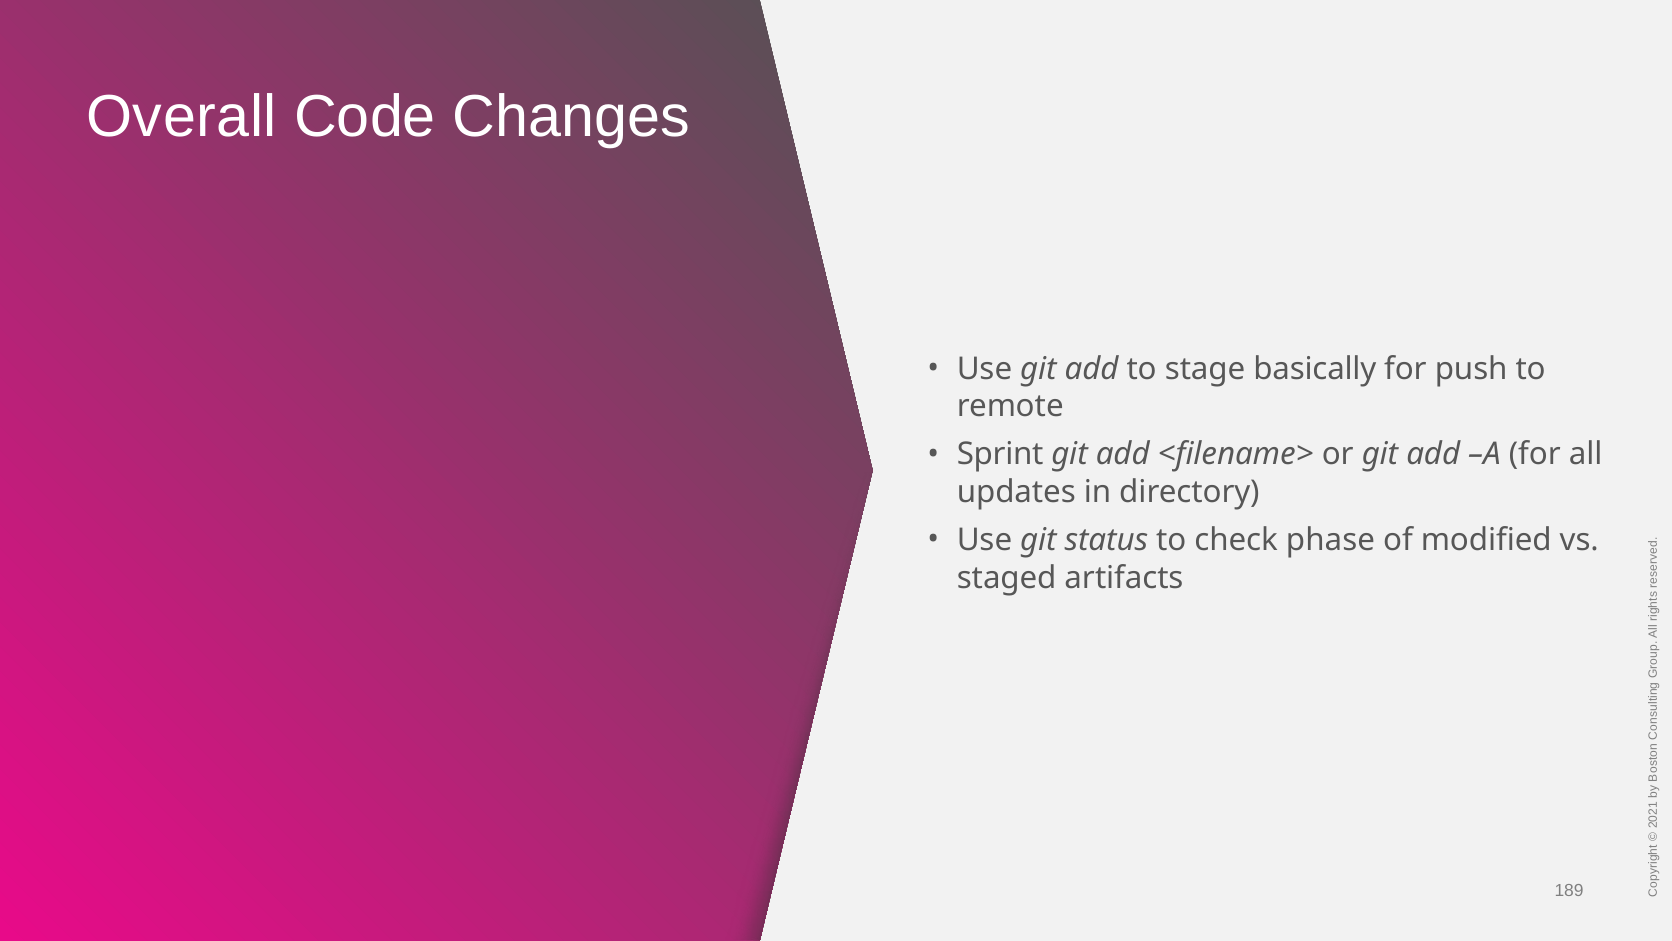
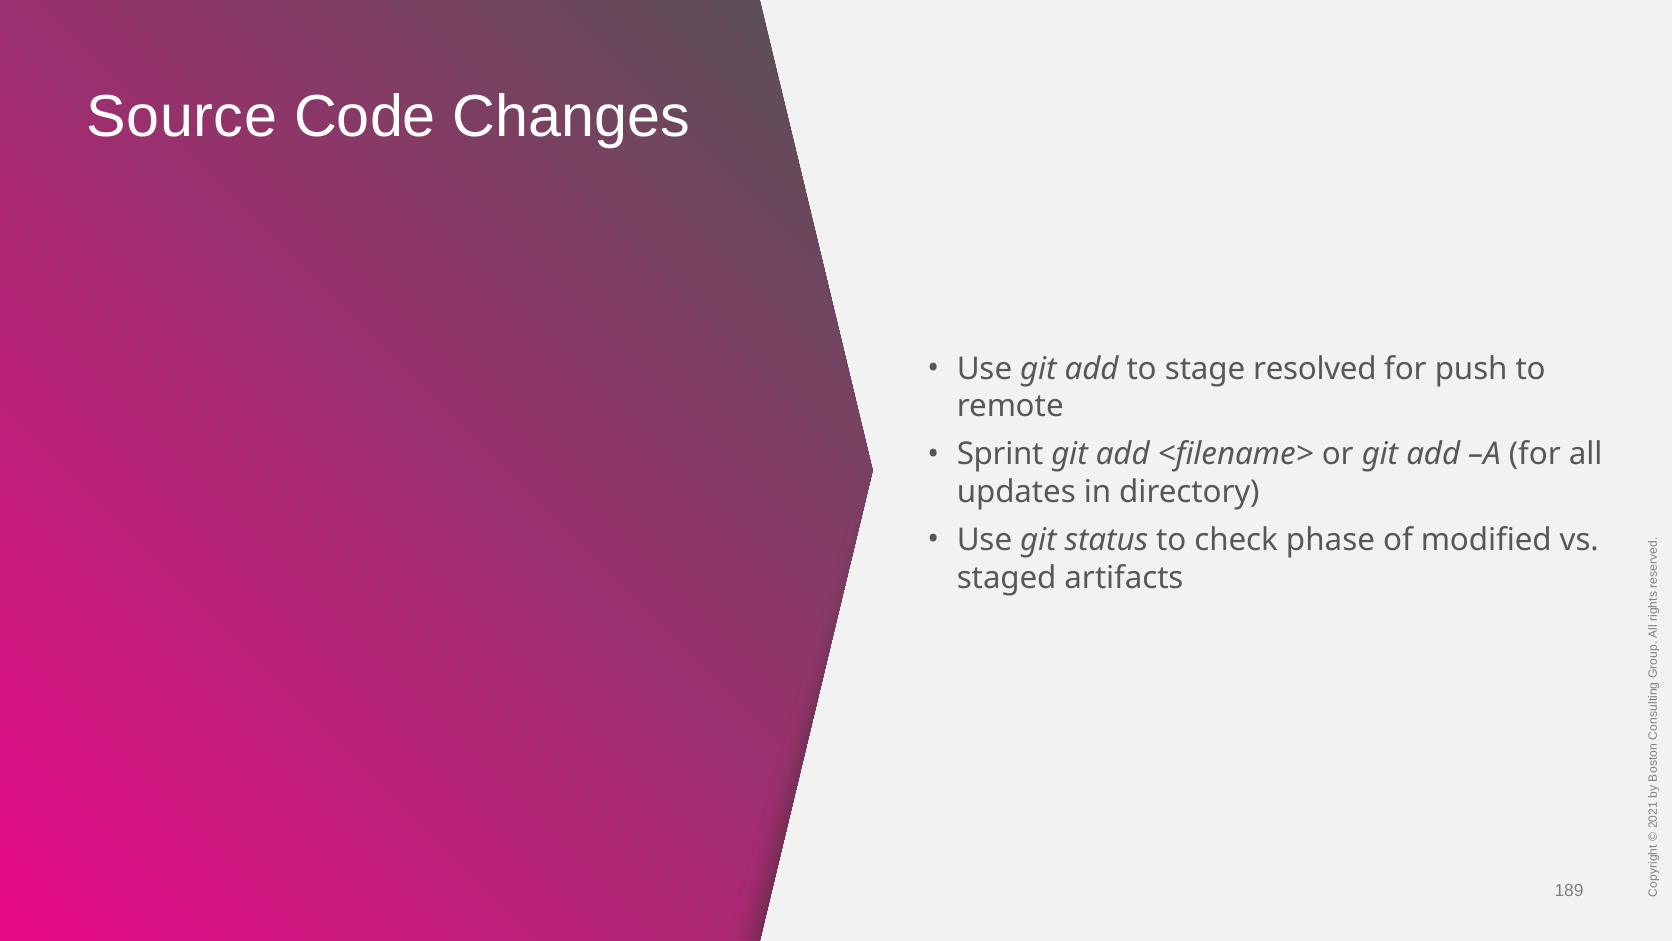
Overall: Overall -> Source (182, 117)
basically: basically -> resolved (1315, 369)
